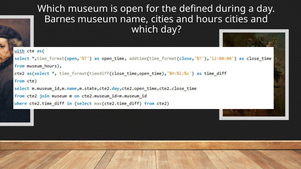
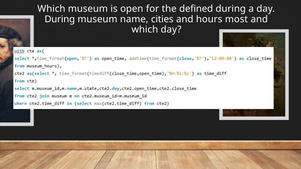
Barnes: Barnes -> During (60, 19)
hours cities: cities -> most (236, 19)
